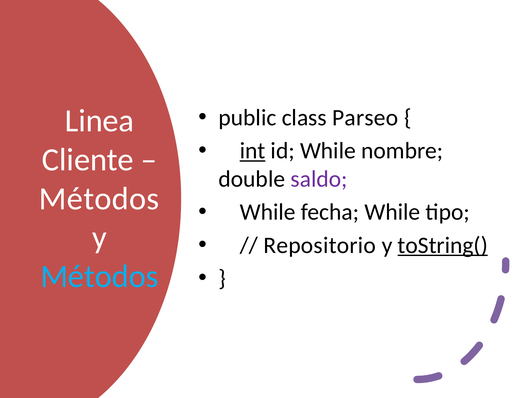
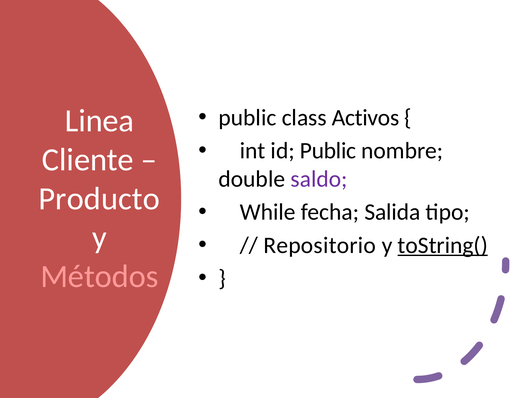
Parseo: Parseo -> Activos (365, 118)
int underline: present -> none (253, 151)
id While: While -> Public (328, 151)
Métodos: Métodos -> Producto (99, 198)
fecha While: While -> Salida (392, 212)
Métodos colour: light blue -> pink (99, 276)
